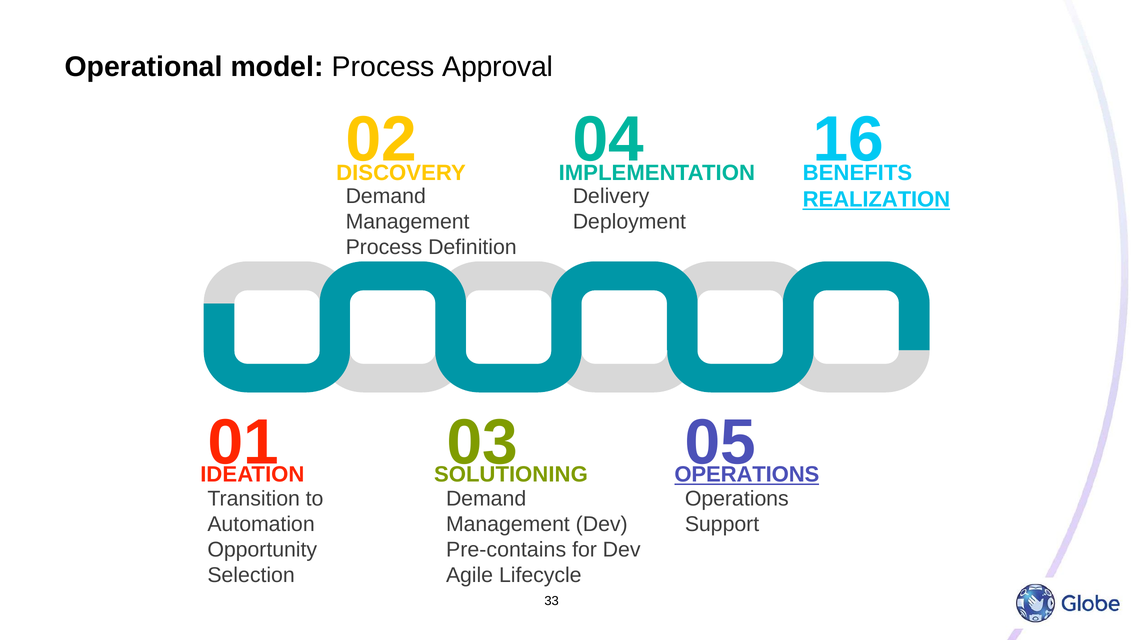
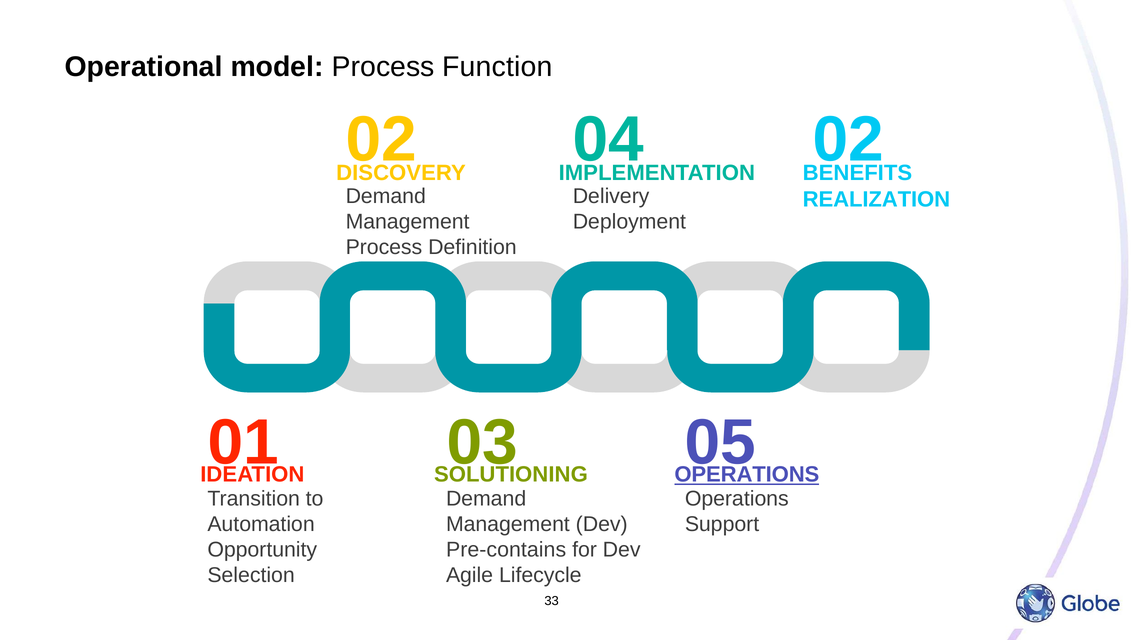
Approval: Approval -> Function (498, 67)
04 16: 16 -> 02 (849, 139)
REALIZATION underline: present -> none (876, 200)
